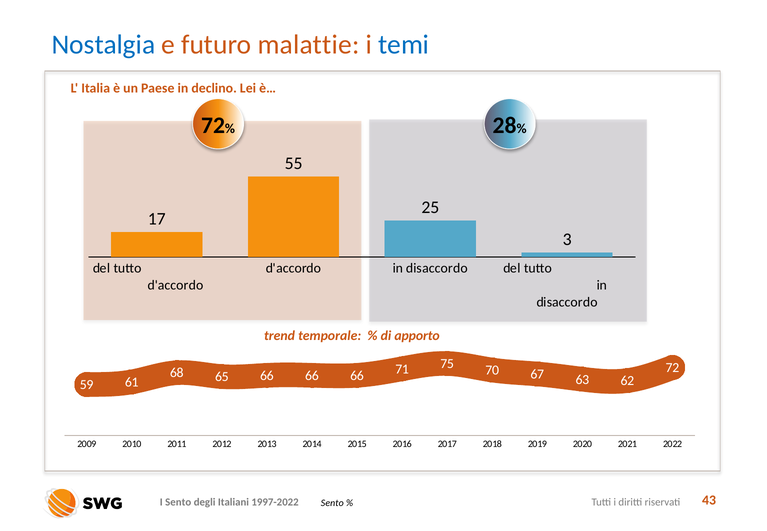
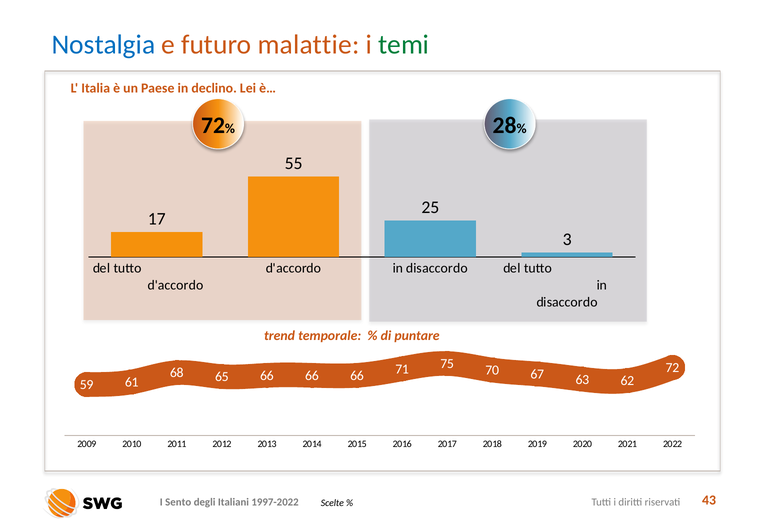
temi colour: blue -> green (404, 44)
apporto: apporto -> puntare (417, 336)
Sento: Sento -> Scelte (332, 503)
